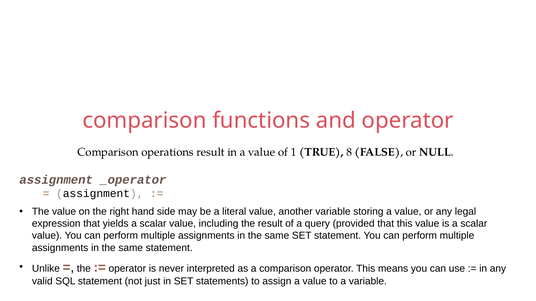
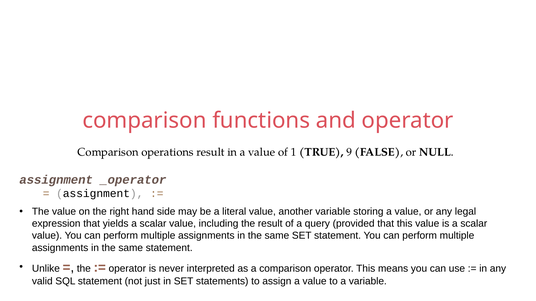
8: 8 -> 9 (349, 153)
